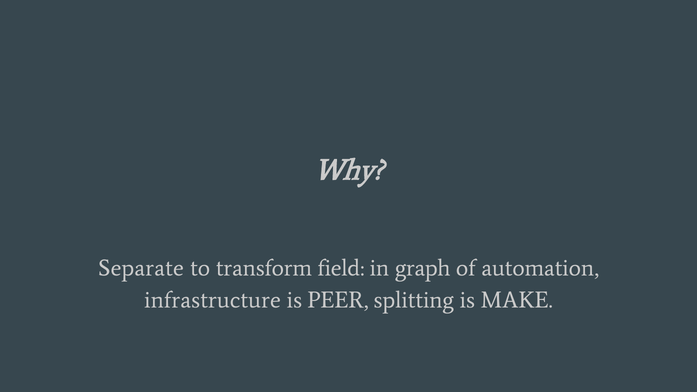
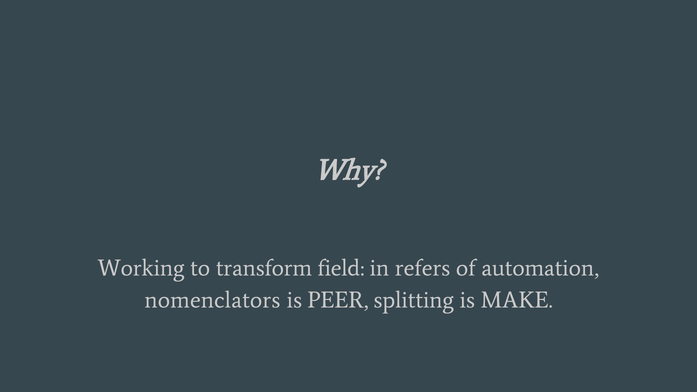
Separate: Separate -> Working (141, 268)
graph: graph -> refers (423, 268)
infrastructure: infrastructure -> nomenclators (212, 300)
